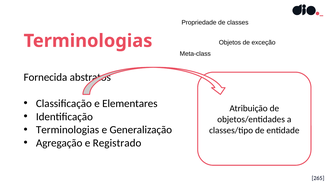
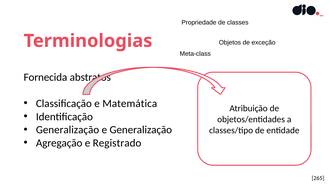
Elementares: Elementares -> Matemática (130, 104)
Terminologias: Terminologias -> Generalização (68, 130)
